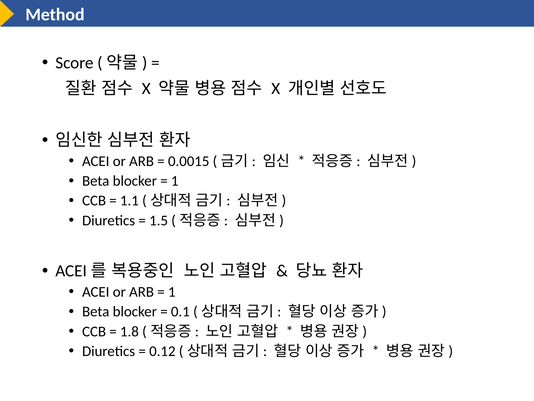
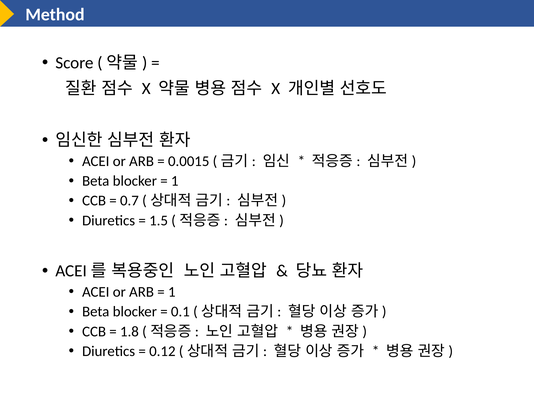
1.1: 1.1 -> 0.7 (129, 201)
